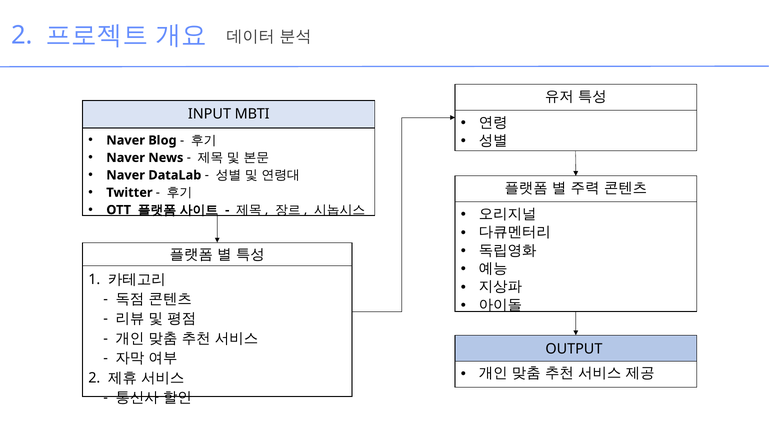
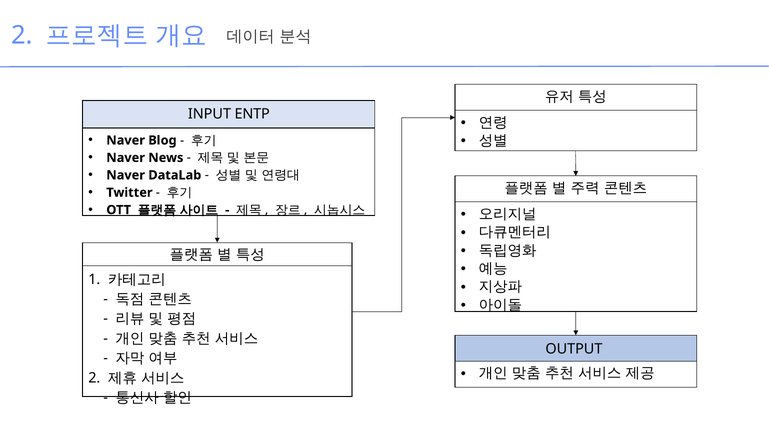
MBTI: MBTI -> ENTP (252, 114)
